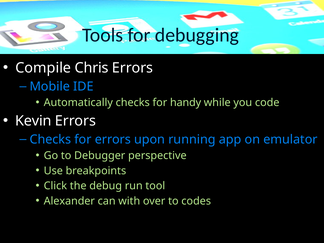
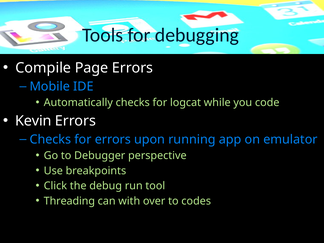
Chris: Chris -> Page (92, 68)
handy: handy -> logcat (186, 103)
Alexander: Alexander -> Threading (69, 201)
